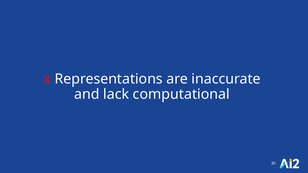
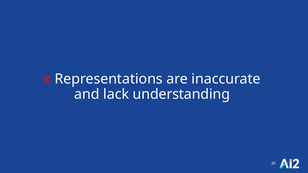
computational: computational -> understanding (181, 94)
